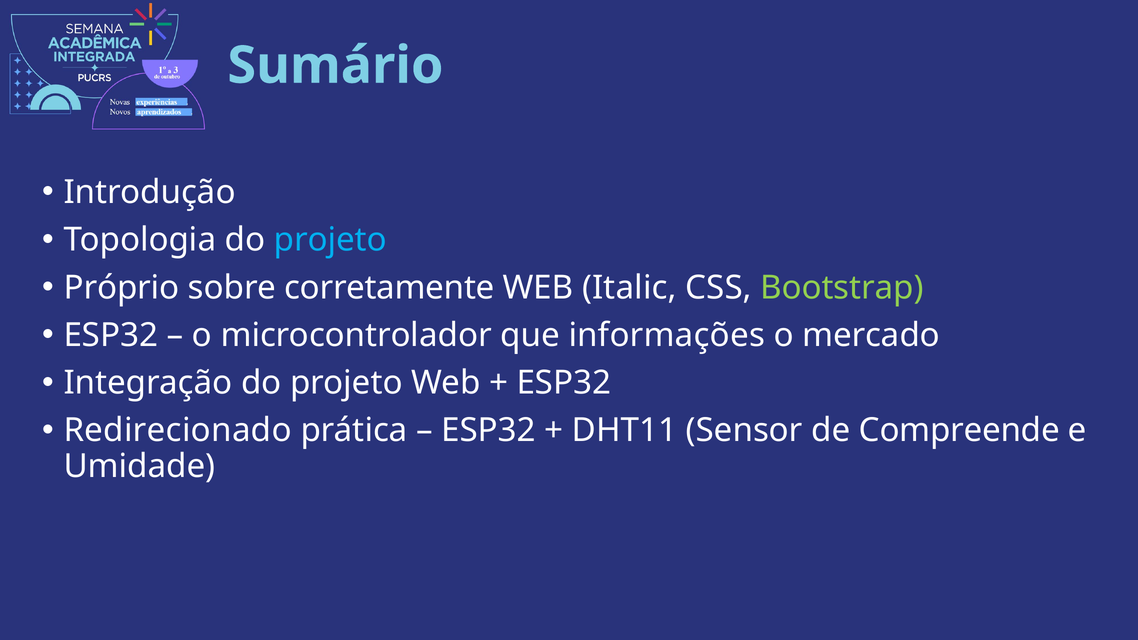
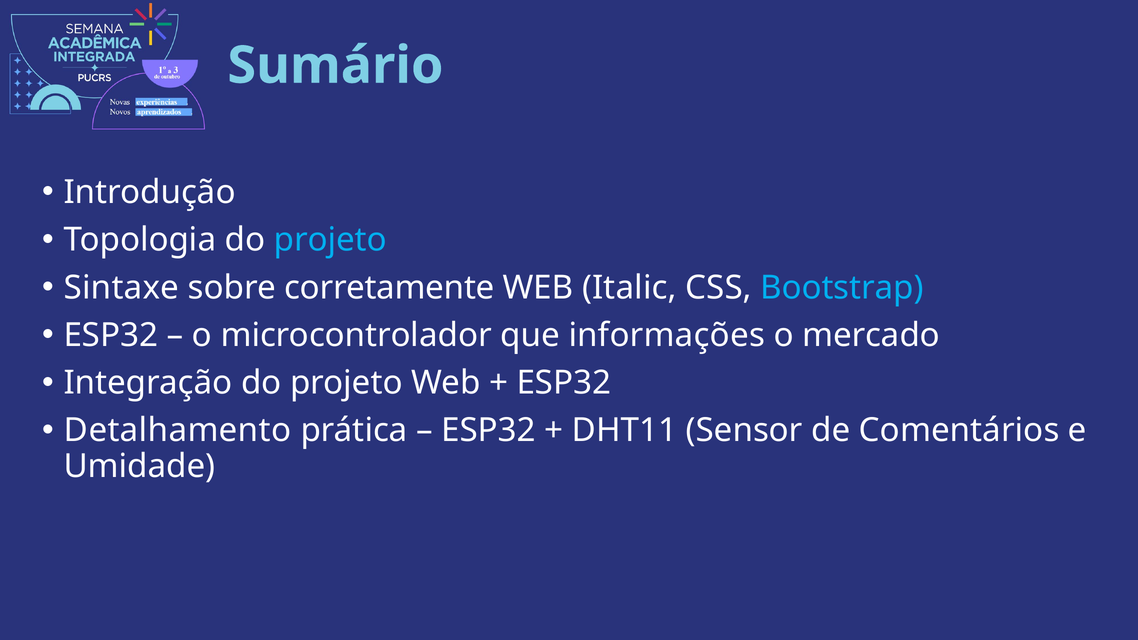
Próprio: Próprio -> Sintaxe (121, 288)
Bootstrap colour: light green -> light blue (842, 288)
Redirecionado: Redirecionado -> Detalhamento (178, 431)
Compreende: Compreende -> Comentários (959, 431)
